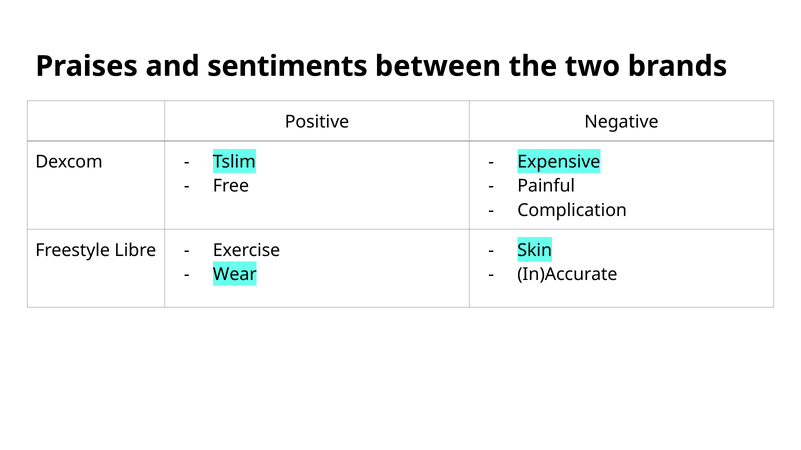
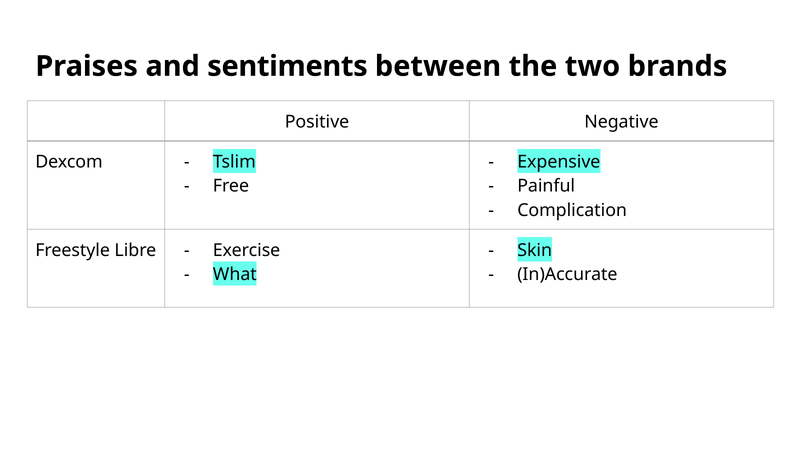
Wear: Wear -> What (235, 275)
